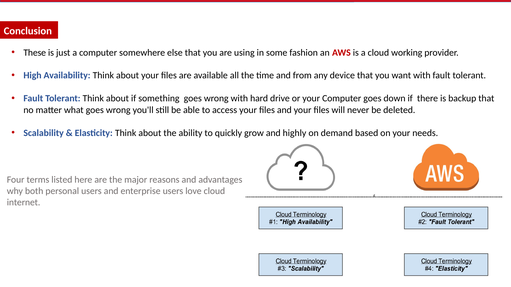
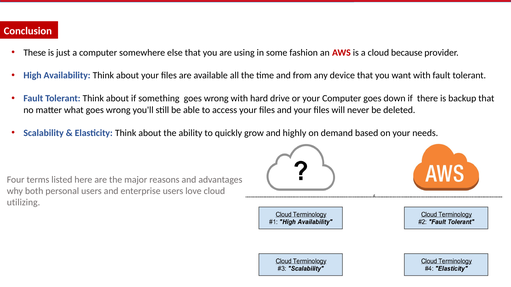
working: working -> because (407, 53)
internet: internet -> utilizing (23, 203)
